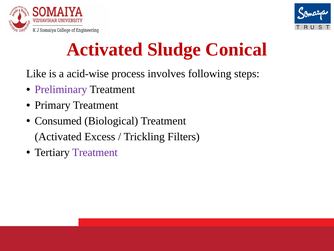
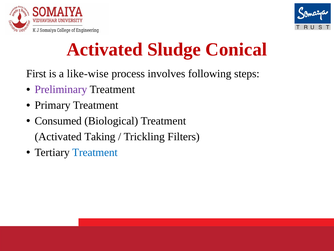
Like: Like -> First (36, 74)
acid-wise: acid-wise -> like-wise (88, 74)
Excess: Excess -> Taking (100, 136)
Treatment colour: purple -> blue (95, 152)
